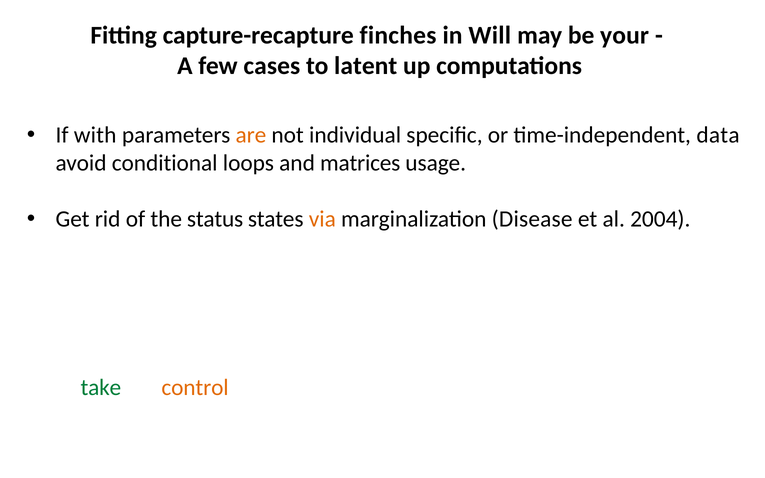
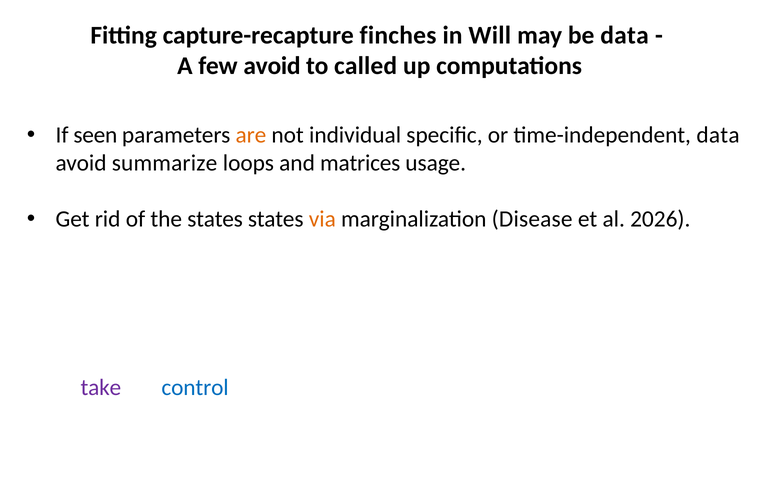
be your: your -> data (625, 35)
few cases: cases -> avoid (272, 66)
to latent: latent -> called (366, 66)
If with: with -> seen (95, 135)
conditional: conditional -> summarize (165, 163)
the status: status -> states (215, 219)
2004: 2004 -> 2026 (660, 219)
take colour: green -> purple (101, 388)
control colour: orange -> blue (195, 388)
